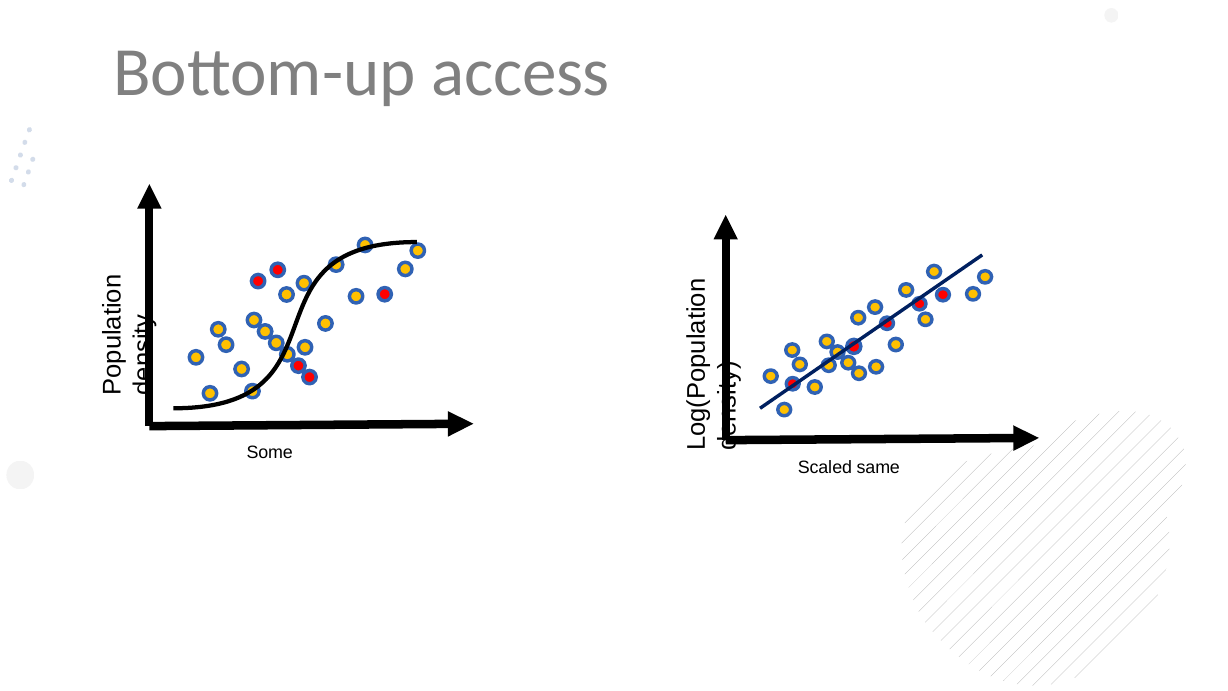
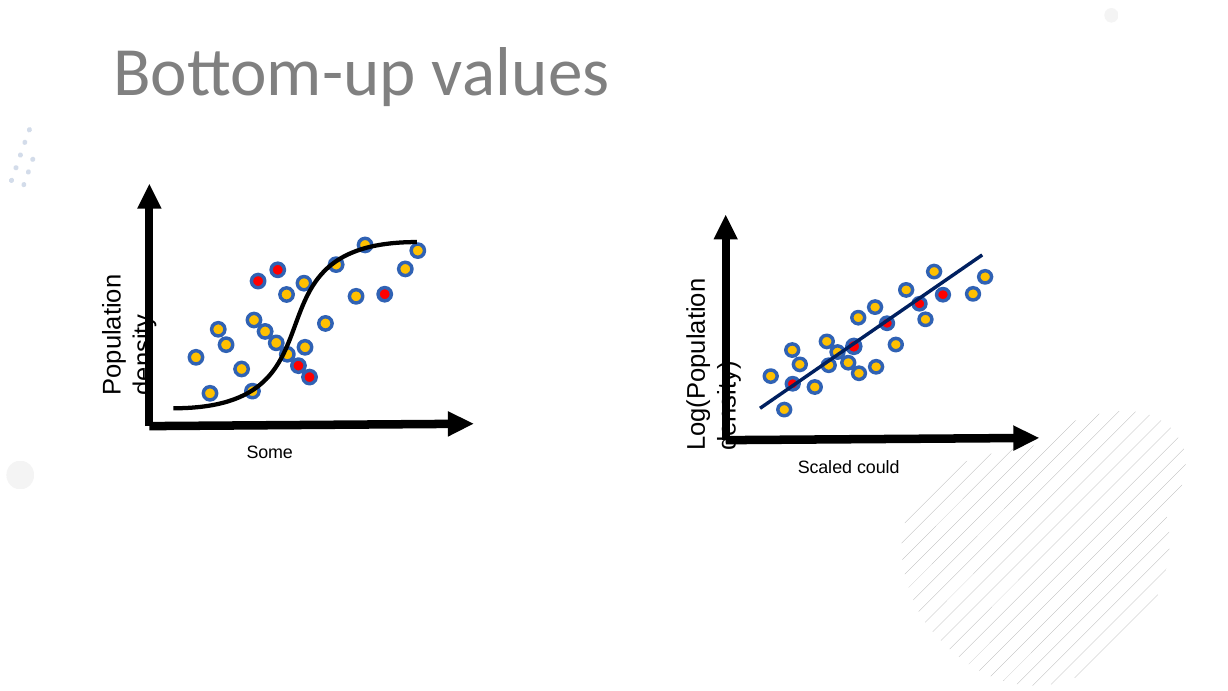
access: access -> values (520, 73)
same: same -> could (878, 468)
